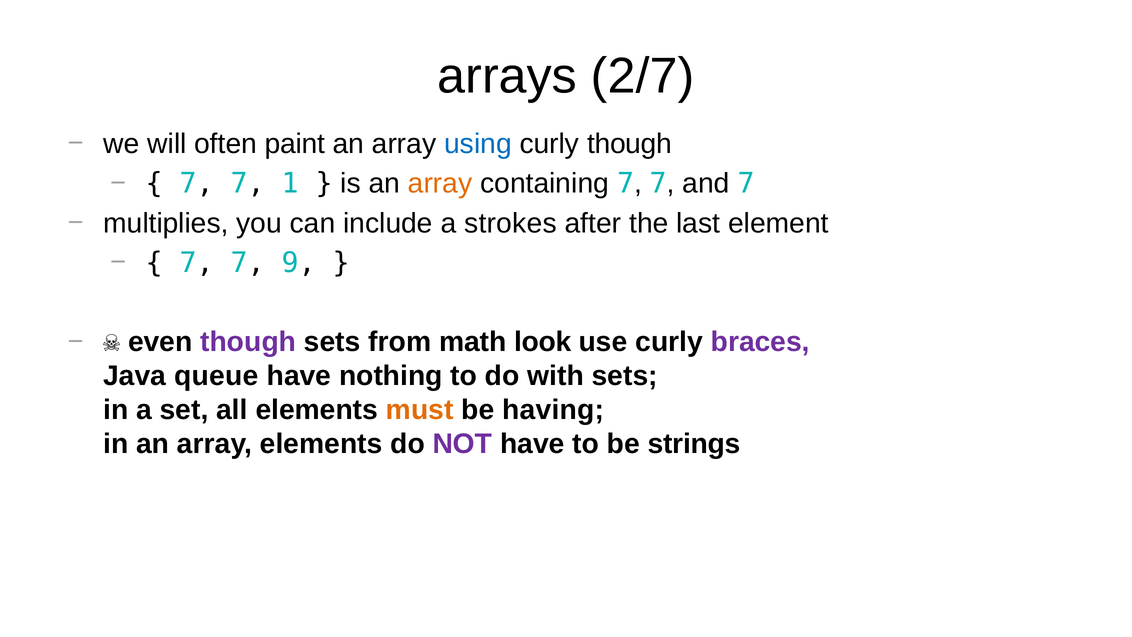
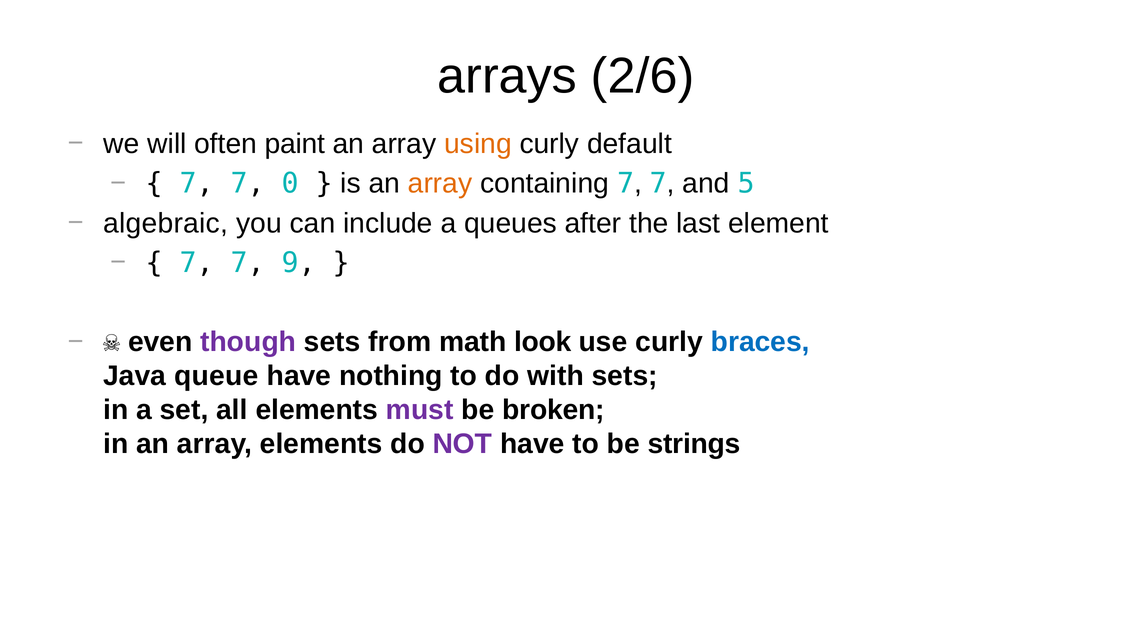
2/7: 2/7 -> 2/6 (643, 76)
using colour: blue -> orange (478, 144)
curly though: though -> default (629, 144)
1: 1 -> 0 (290, 184)
and 7: 7 -> 5 (746, 184)
multiplies: multiplies -> algebraic (166, 223)
strokes: strokes -> queues (511, 223)
braces colour: purple -> blue (760, 342)
must colour: orange -> purple (420, 410)
having: having -> broken (553, 410)
